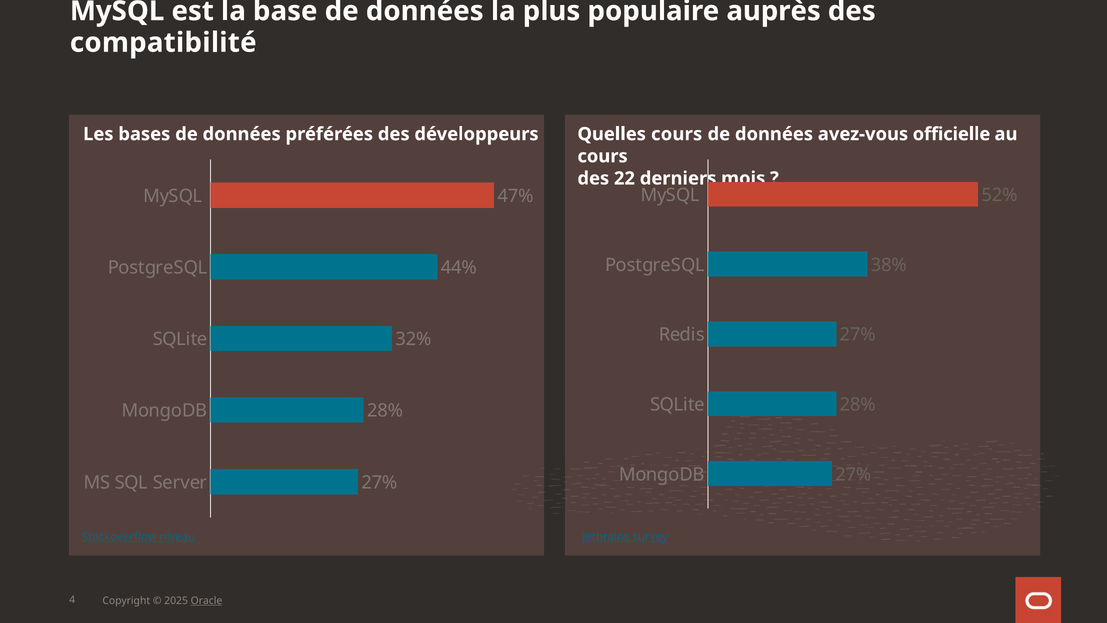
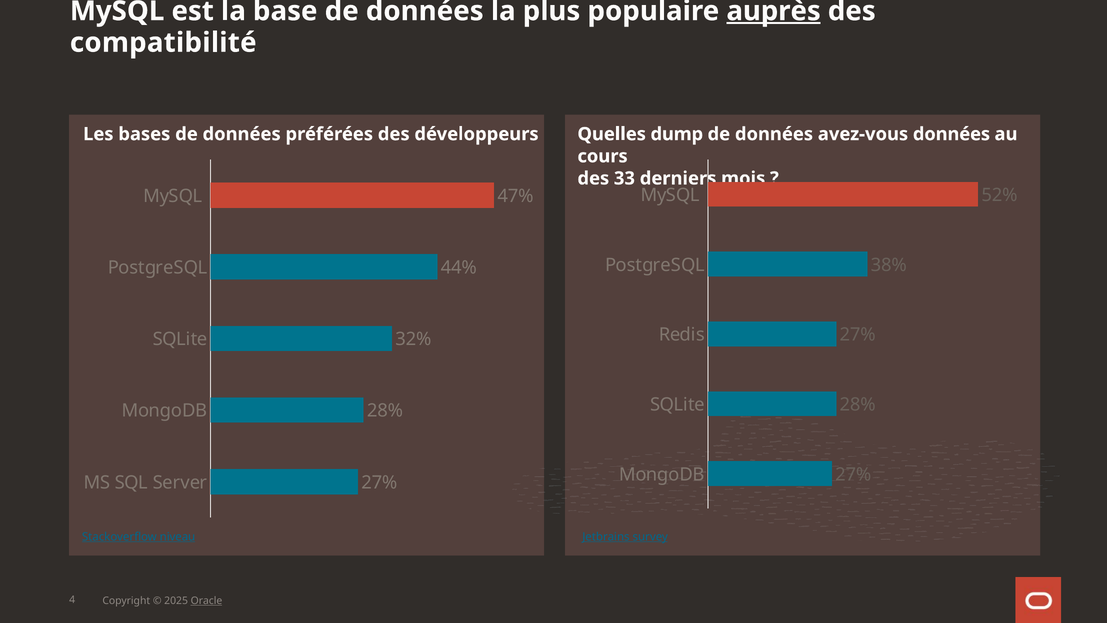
auprès underline: none -> present (774, 11)
Quelles cours: cours -> dump (677, 134)
avez-vous officielle: officielle -> données (951, 134)
22: 22 -> 33 (624, 178)
